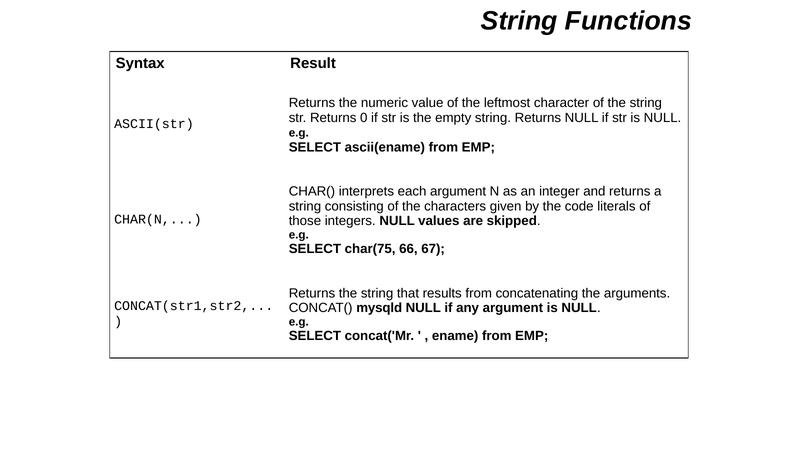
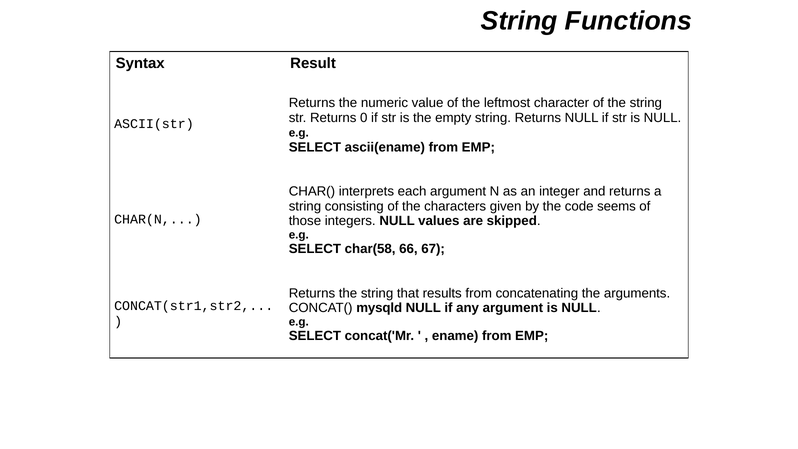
literals: literals -> seems (616, 206)
char(75: char(75 -> char(58 (370, 249)
